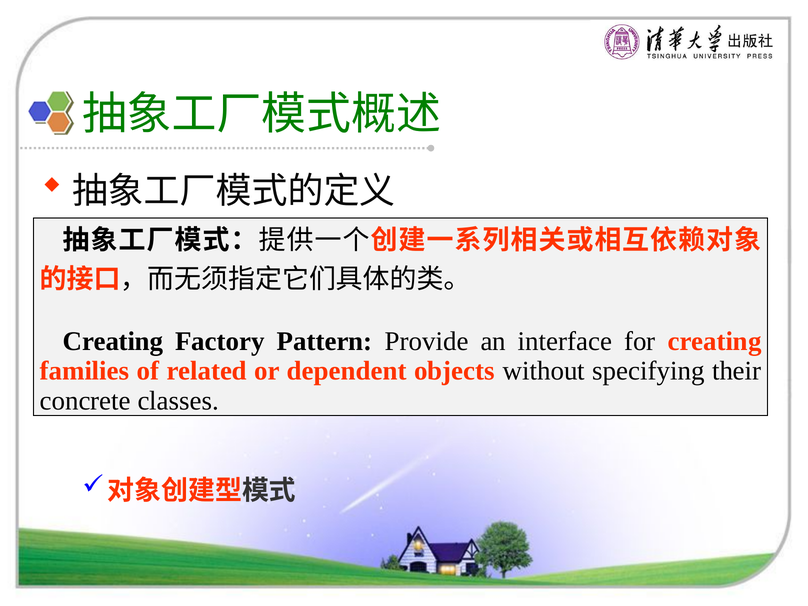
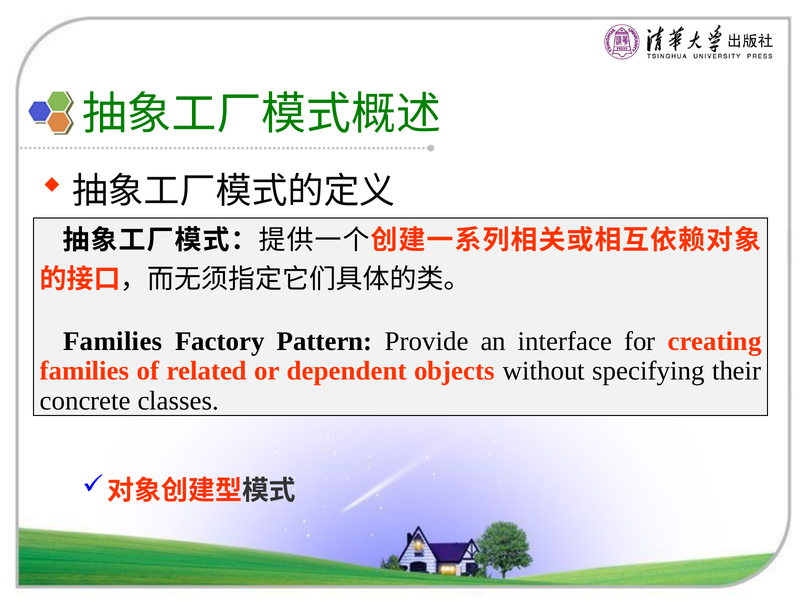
Creating: Creating -> Families (113, 341)
